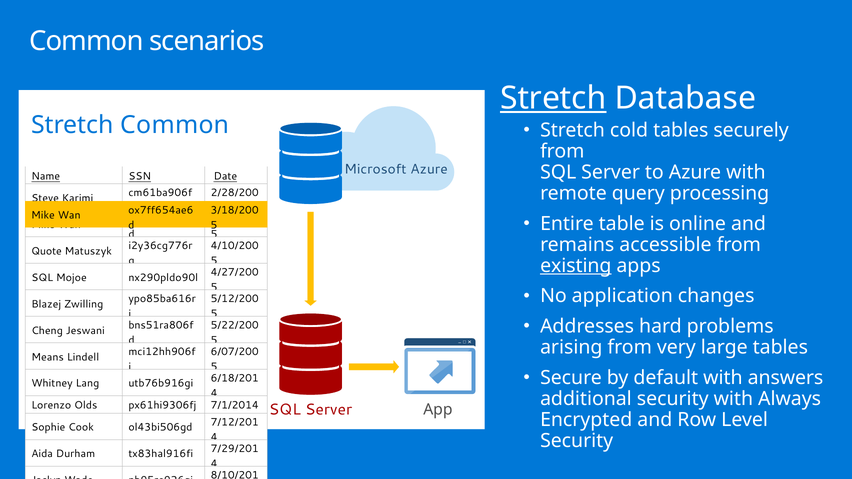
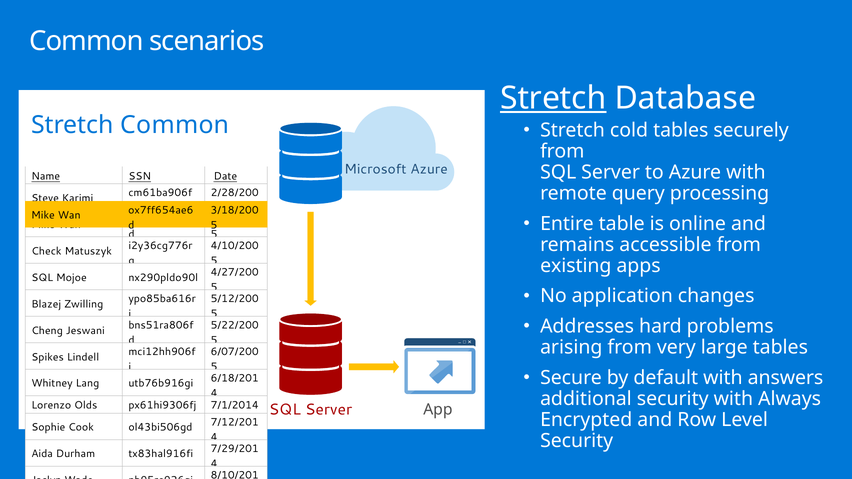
Quote: Quote -> Check (46, 251)
existing underline: present -> none (576, 266)
Means: Means -> Spikes (48, 357)
